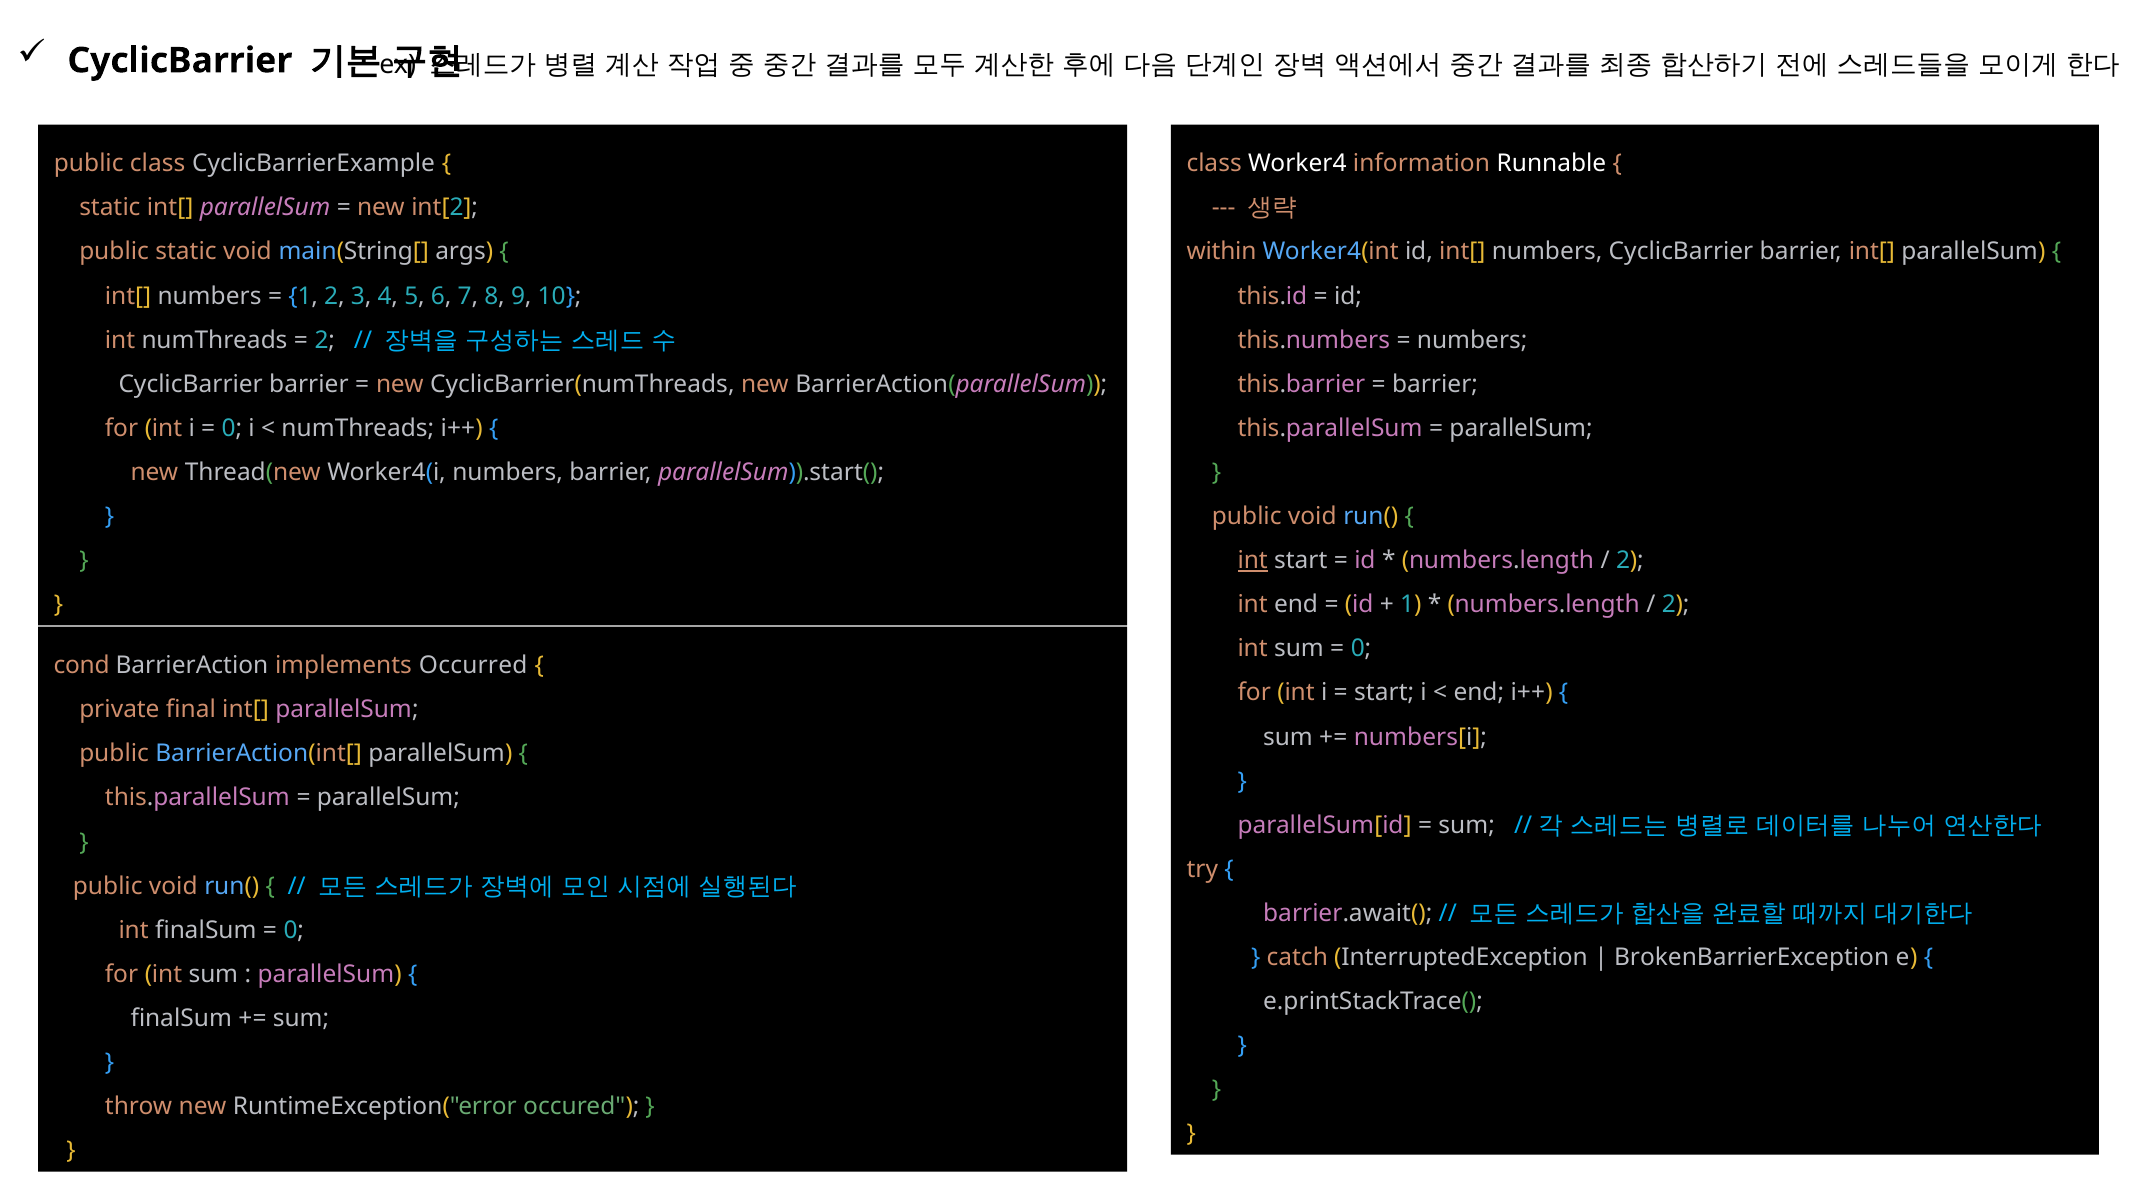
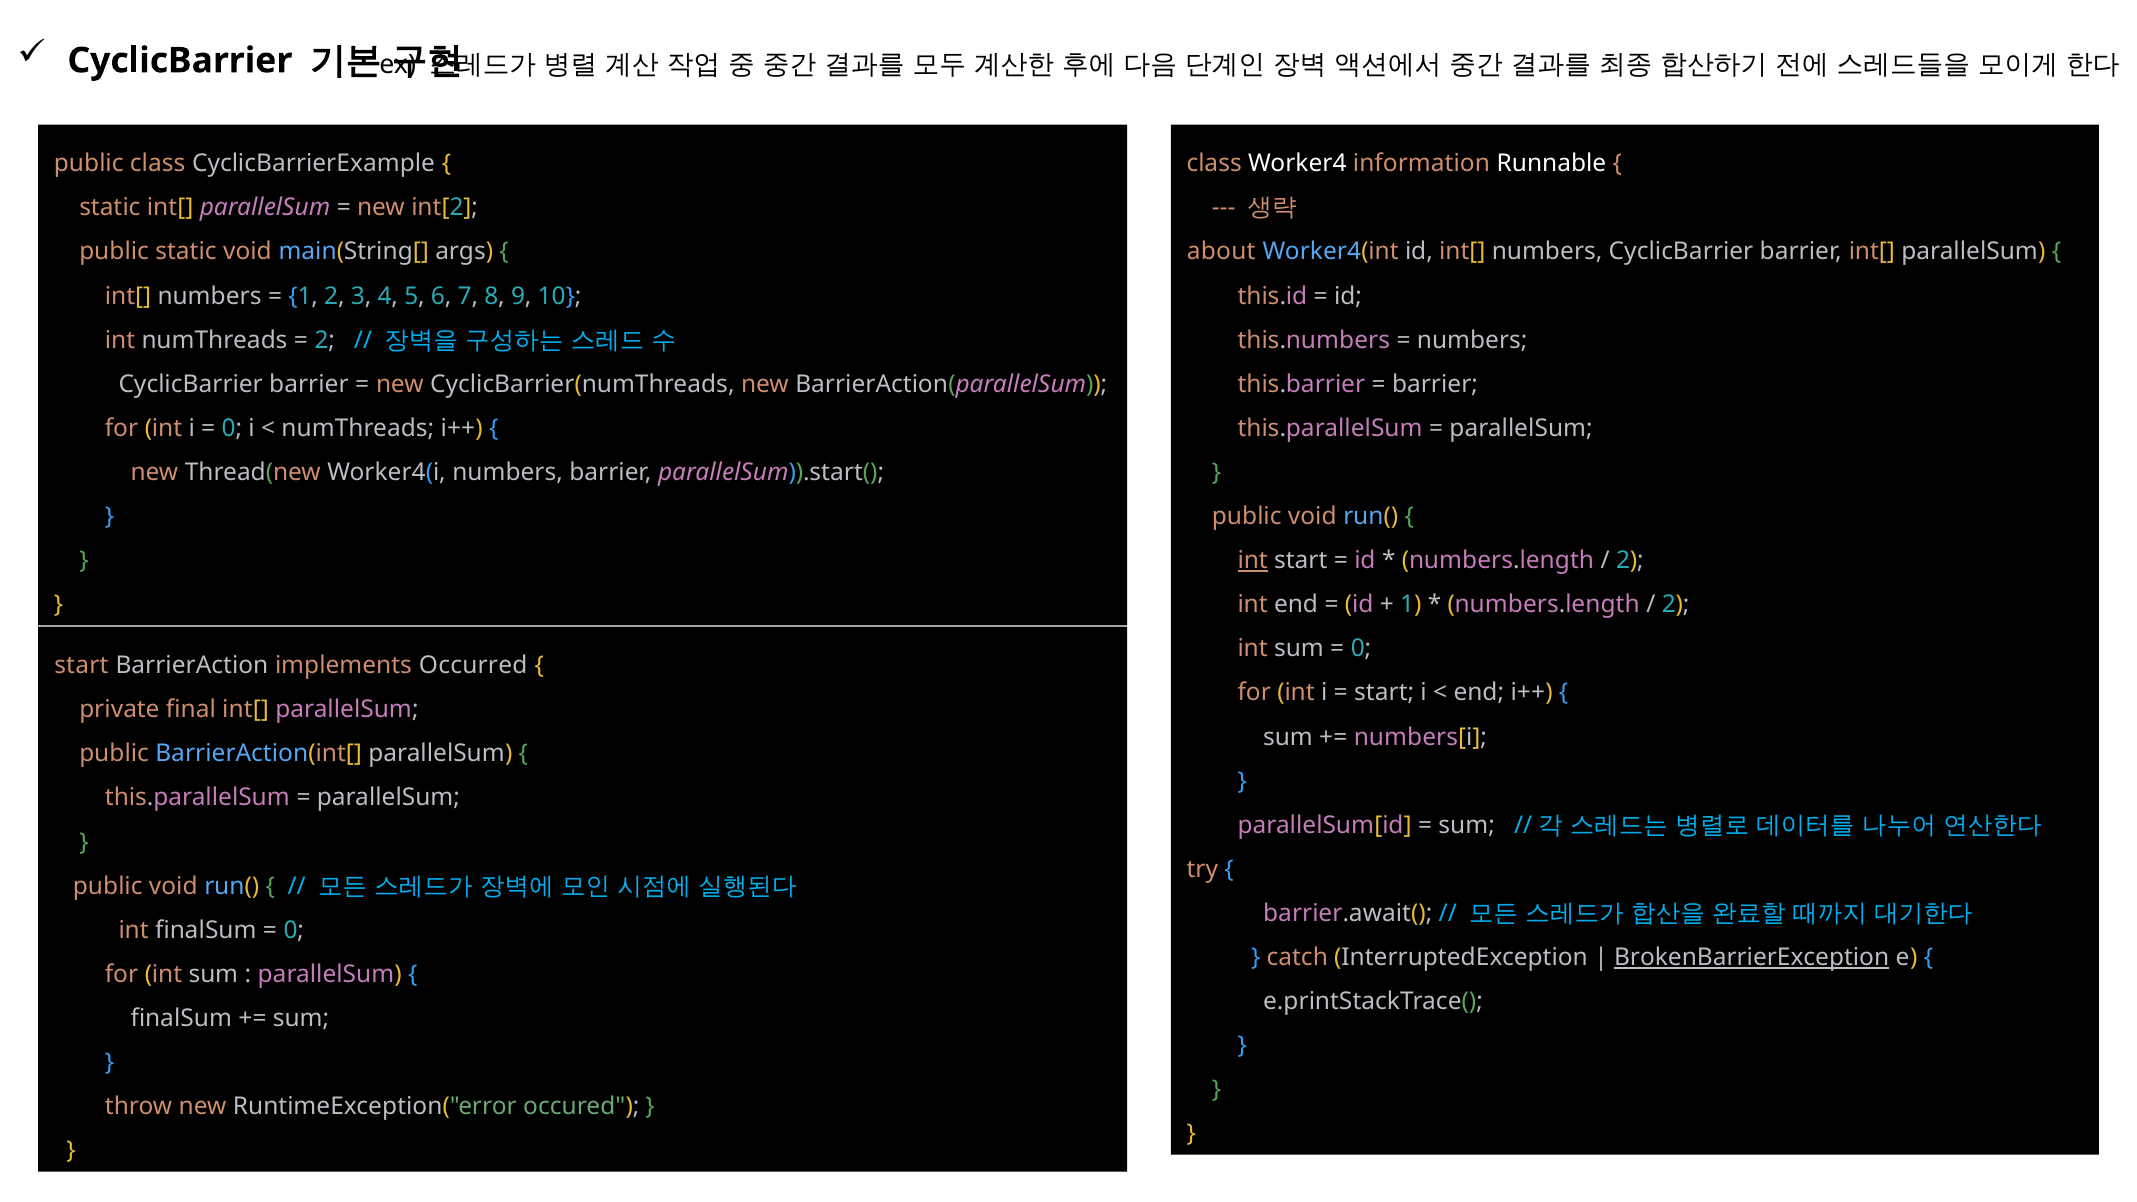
within: within -> about (1221, 252)
cond: cond -> start (81, 666)
BrokenBarrierException underline: none -> present (1752, 958)
